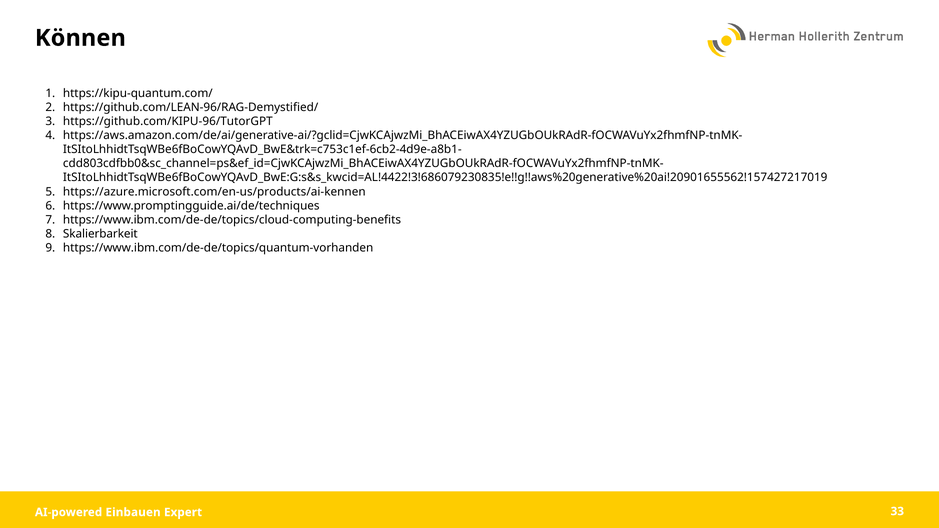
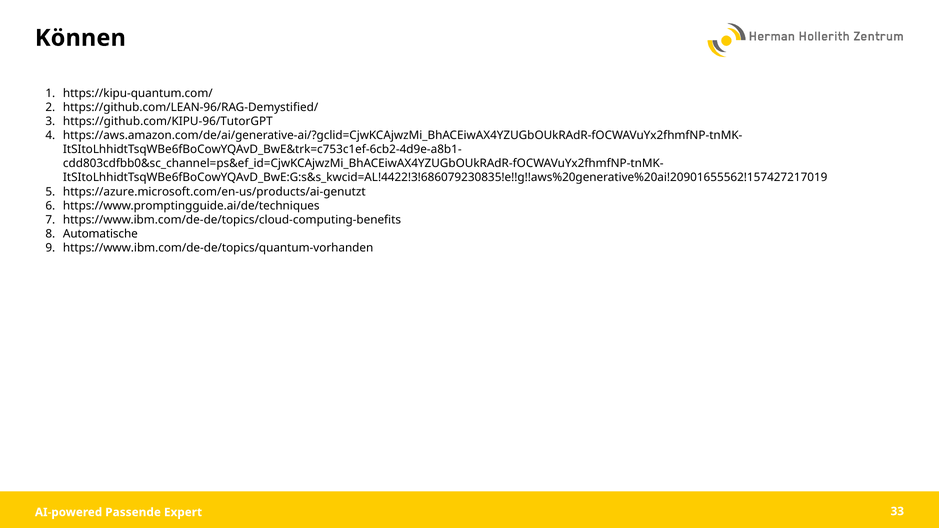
https://azure.microsoft.com/en-us/products/ai-kennen: https://azure.microsoft.com/en-us/products/ai-kennen -> https://azure.microsoft.com/en-us/products/ai-genutzt (214, 192)
Skalierbarkeit: Skalierbarkeit -> Automatische (100, 234)
Einbauen: Einbauen -> Passende (133, 512)
